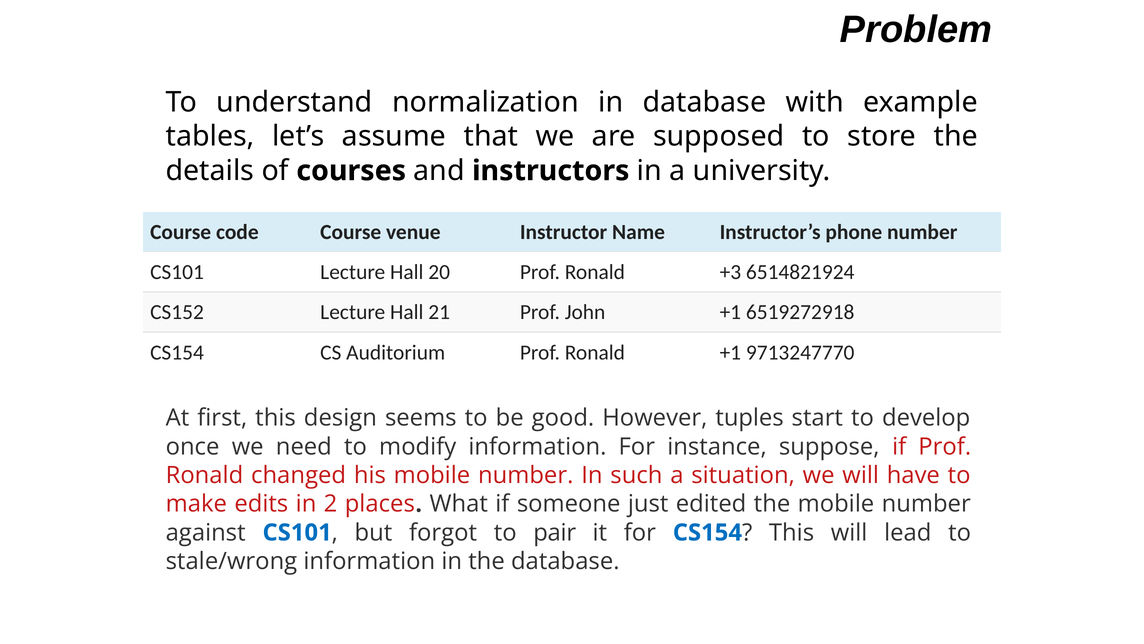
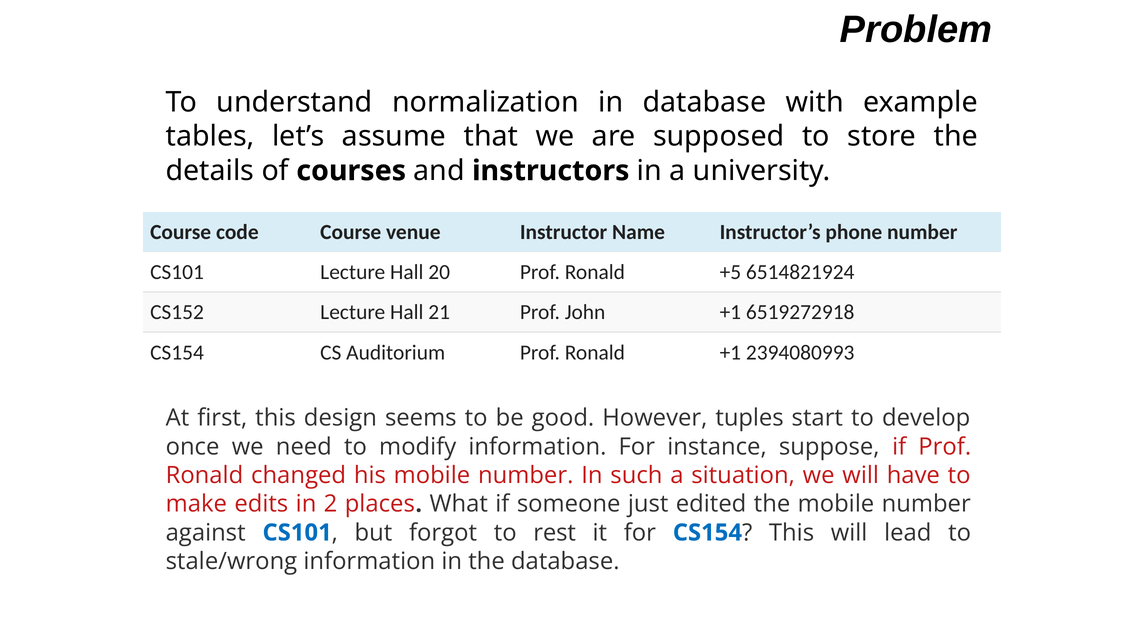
+3: +3 -> +5 (730, 272)
9713247770: 9713247770 -> 2394080993 (800, 352)
pair: pair -> rest (555, 532)
